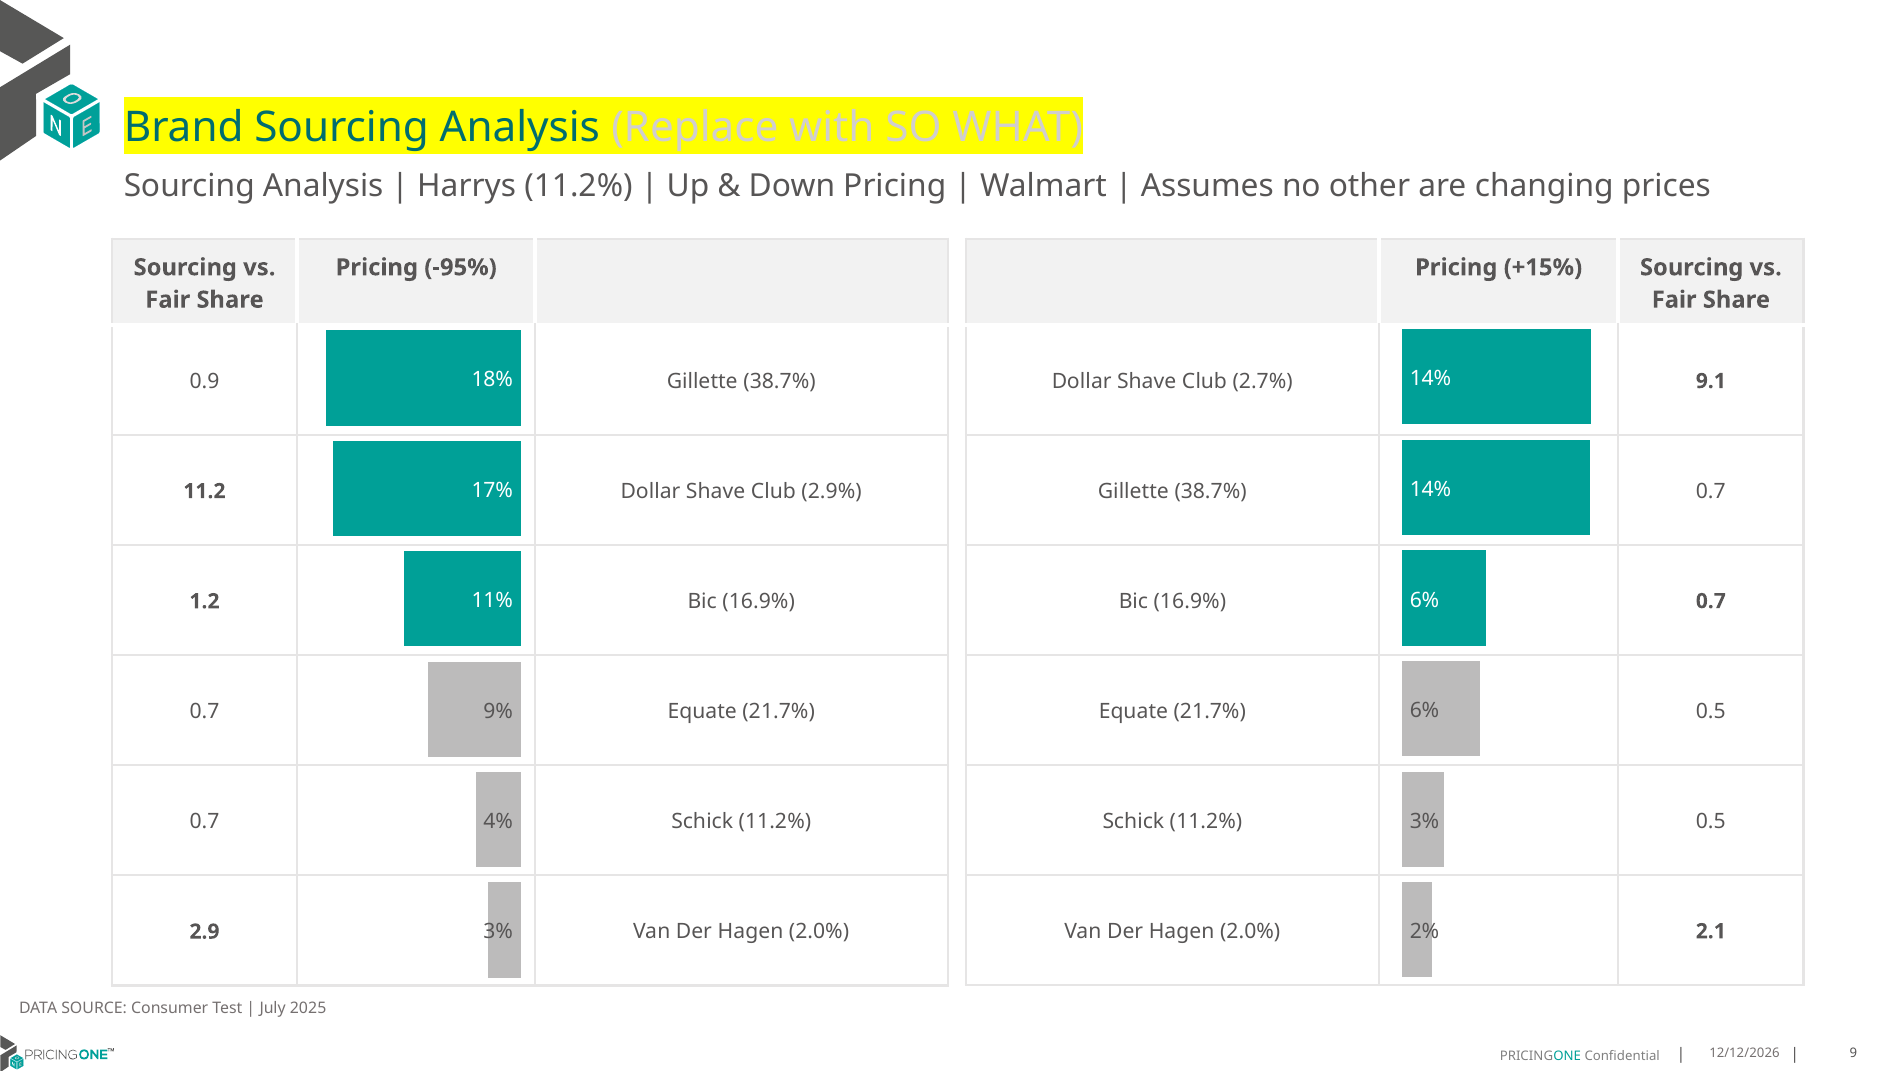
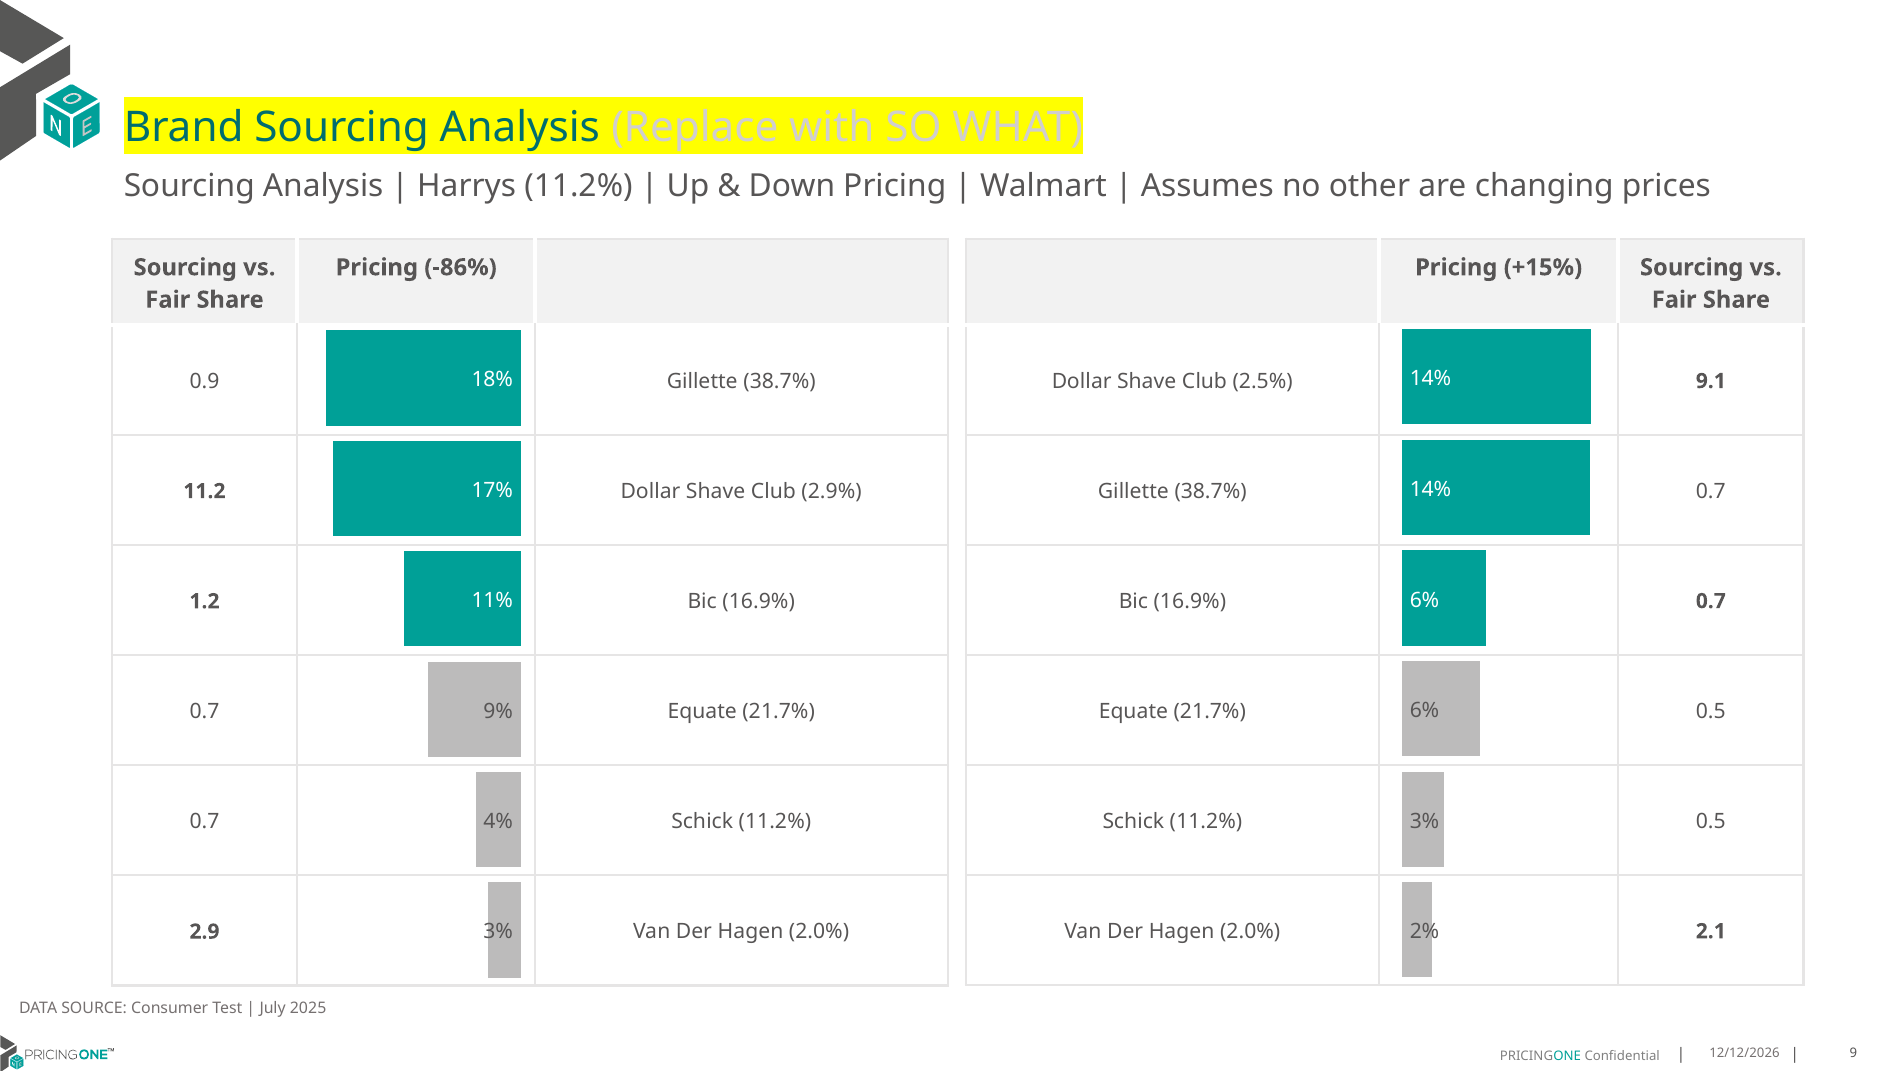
-95%: -95% -> -86% (461, 267)
2.7%: 2.7% -> 2.5% (1263, 381)
